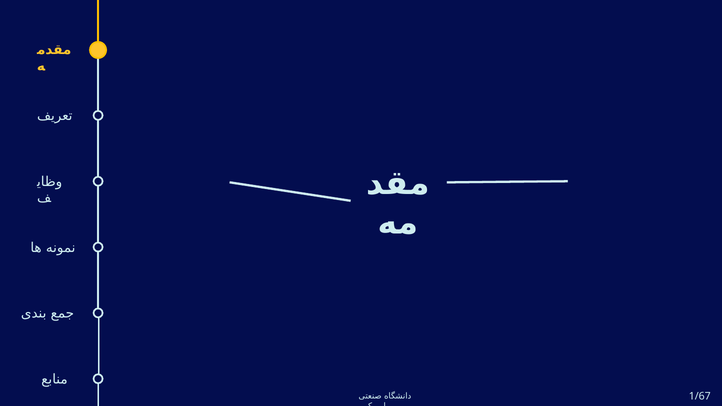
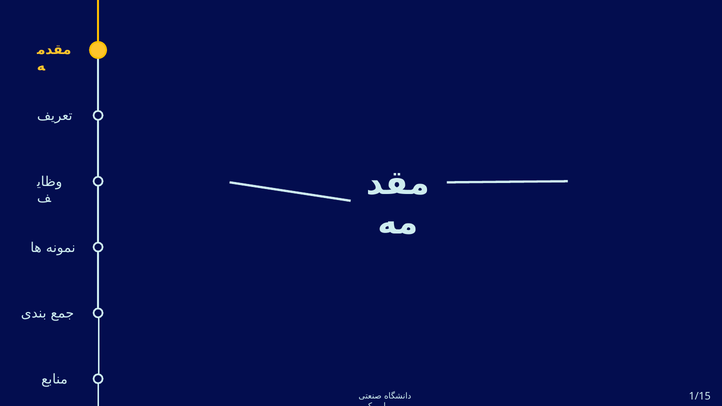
1/67: 1/67 -> 1/15 (700, 396)
